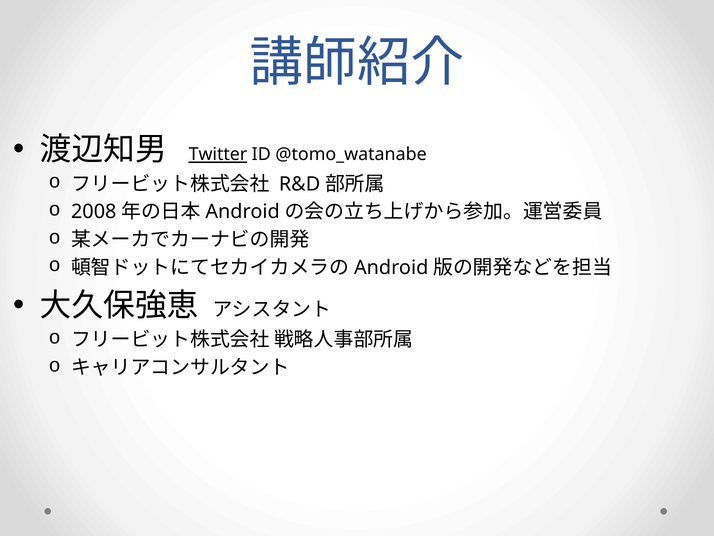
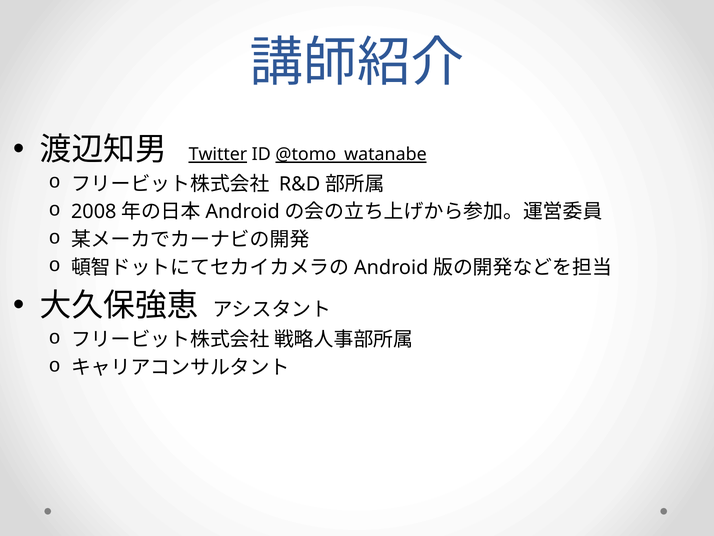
@tomo_watanabe underline: none -> present (351, 154)
